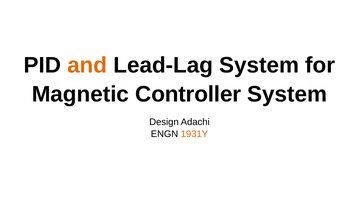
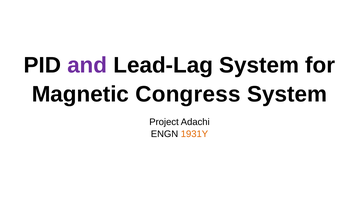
and colour: orange -> purple (87, 65)
Controller: Controller -> Congress (188, 94)
Design: Design -> Project (164, 122)
